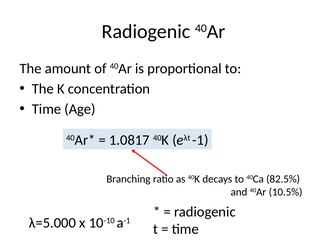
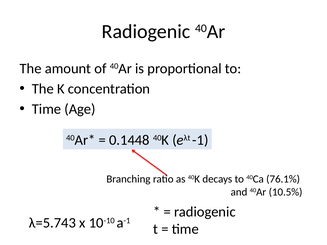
1.0817: 1.0817 -> 0.1448 (129, 140)
82.5%: 82.5% -> 76.1% (283, 179)
λ=5.000: λ=5.000 -> λ=5.743 (52, 223)
